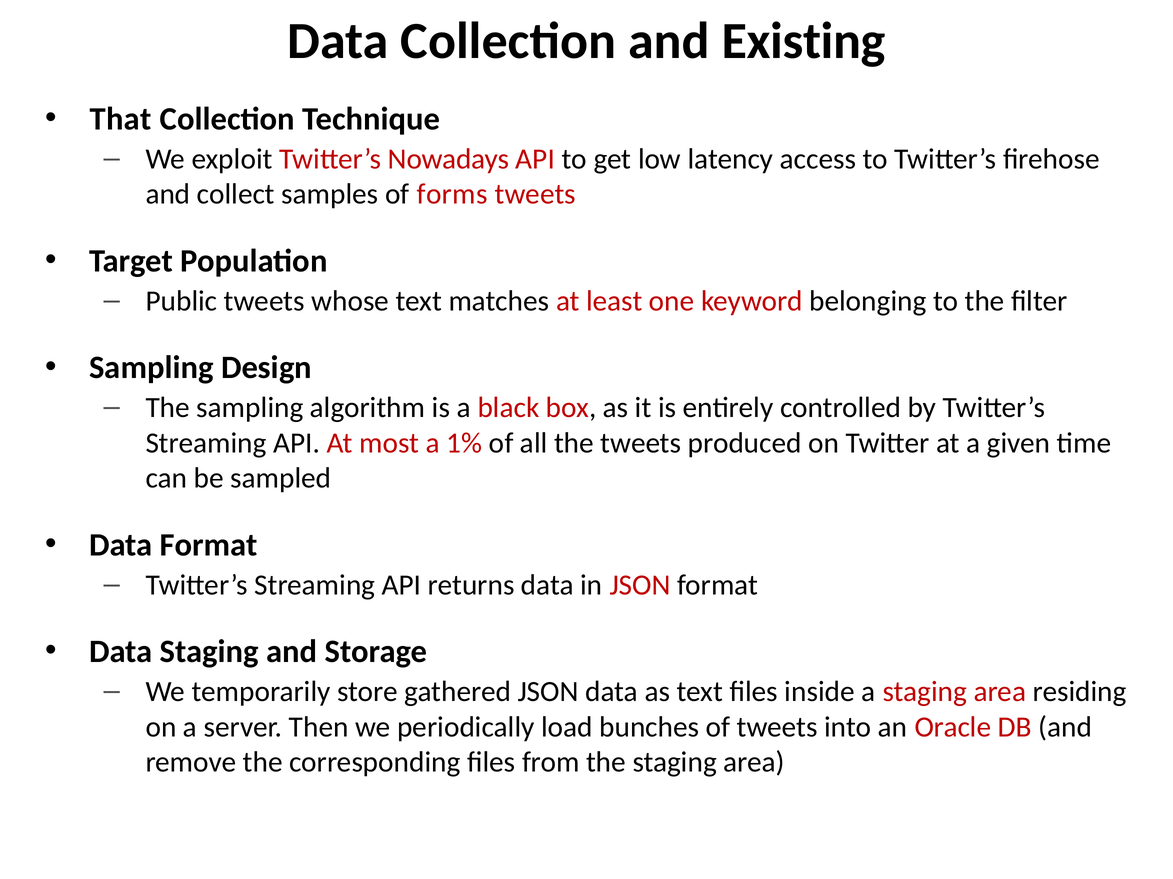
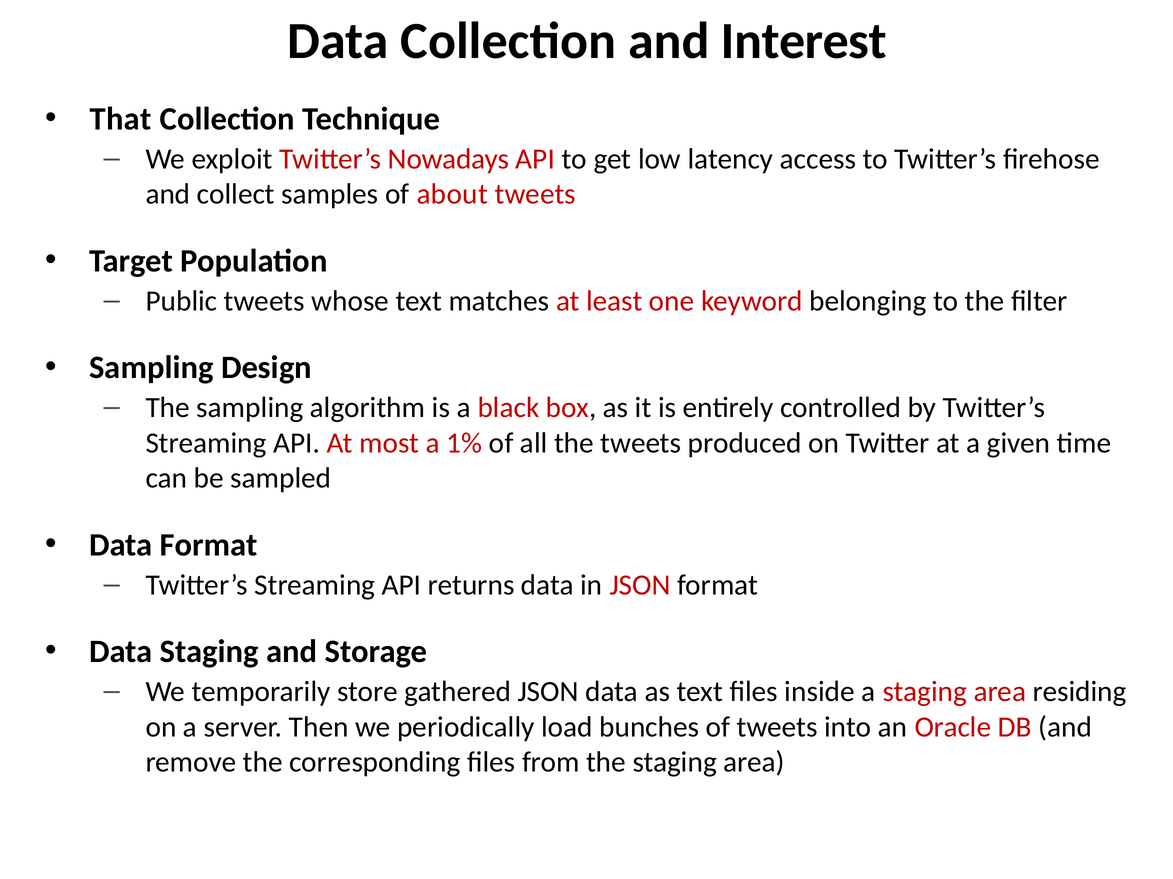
Existing: Existing -> Interest (804, 41)
forms: forms -> about (452, 194)
